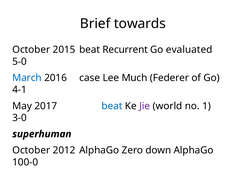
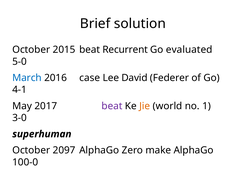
towards: towards -> solution (140, 24)
Much: Much -> David (135, 78)
beat colour: blue -> purple (112, 106)
Jie colour: purple -> orange (145, 106)
2012: 2012 -> 2097 (64, 151)
down: down -> make (158, 151)
